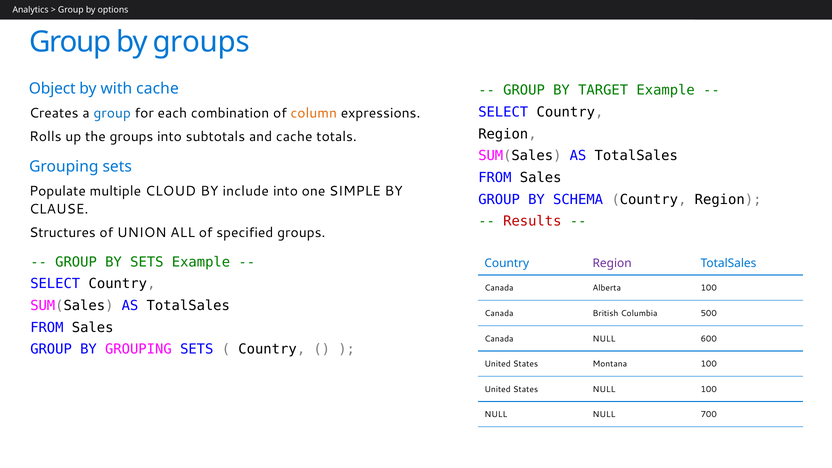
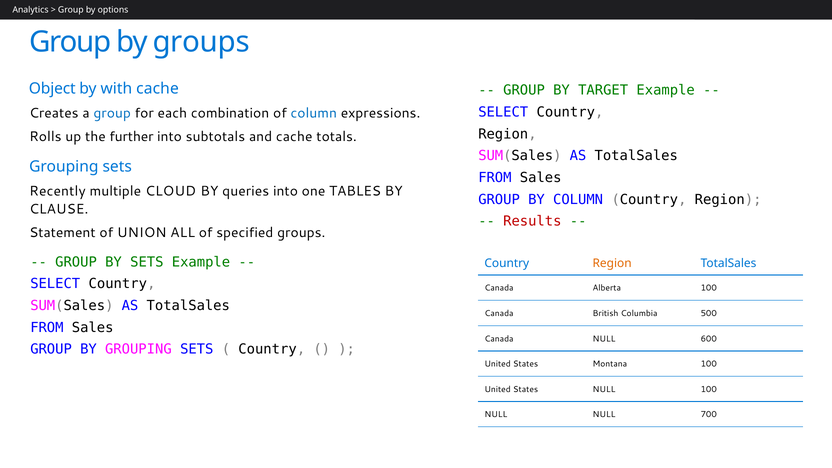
column colour: orange -> blue (314, 113)
the groups: groups -> further (131, 137)
Populate: Populate -> Recently (57, 191)
include: include -> queries (246, 191)
SIMPLE: SIMPLE -> TABLES (355, 191)
BY SCHEMA: SCHEMA -> COLUMN (578, 199)
Structures: Structures -> Statement (62, 233)
Region colour: purple -> orange (612, 263)
